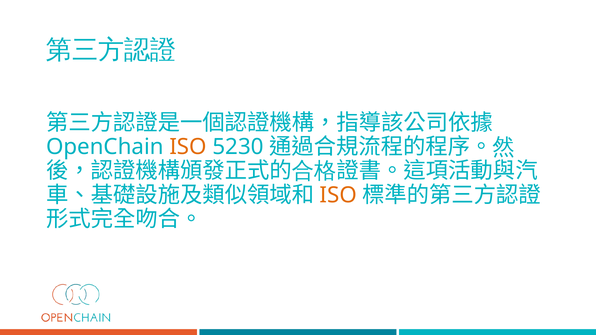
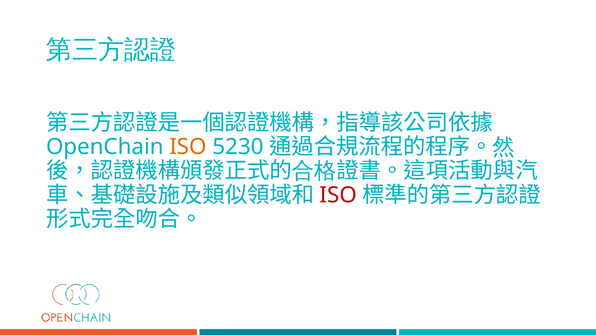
ISO colour: orange -> red (338, 195)
